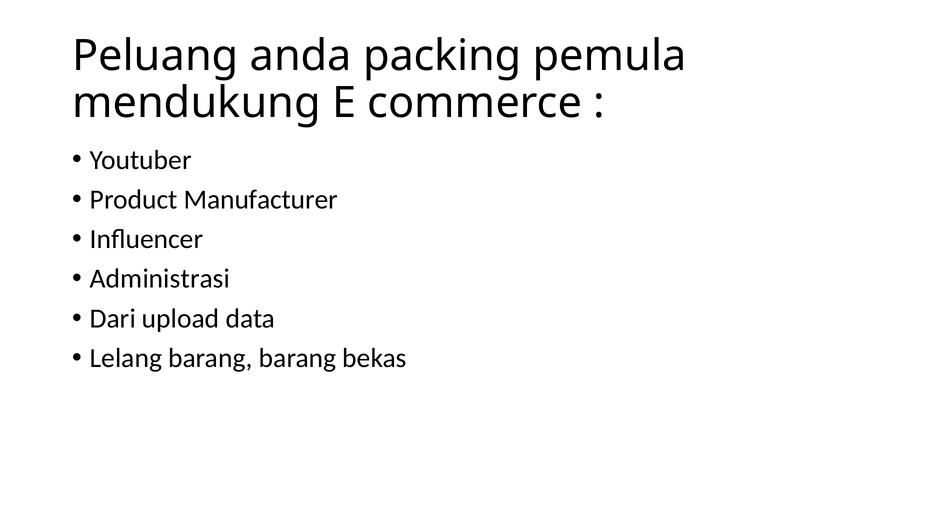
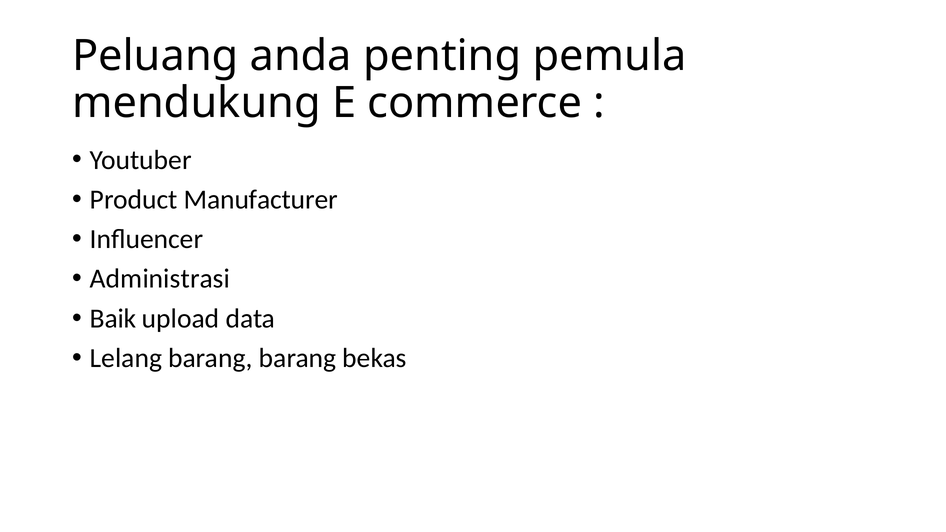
packing: packing -> penting (442, 56)
Dari: Dari -> Baik (113, 319)
